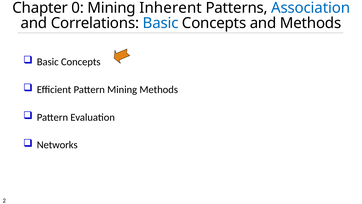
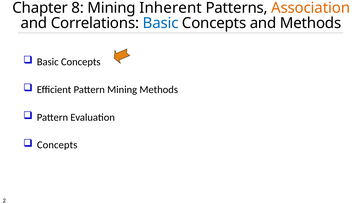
0: 0 -> 8 (78, 8)
Association colour: blue -> orange (311, 8)
Networks: Networks -> Concepts (57, 145)
